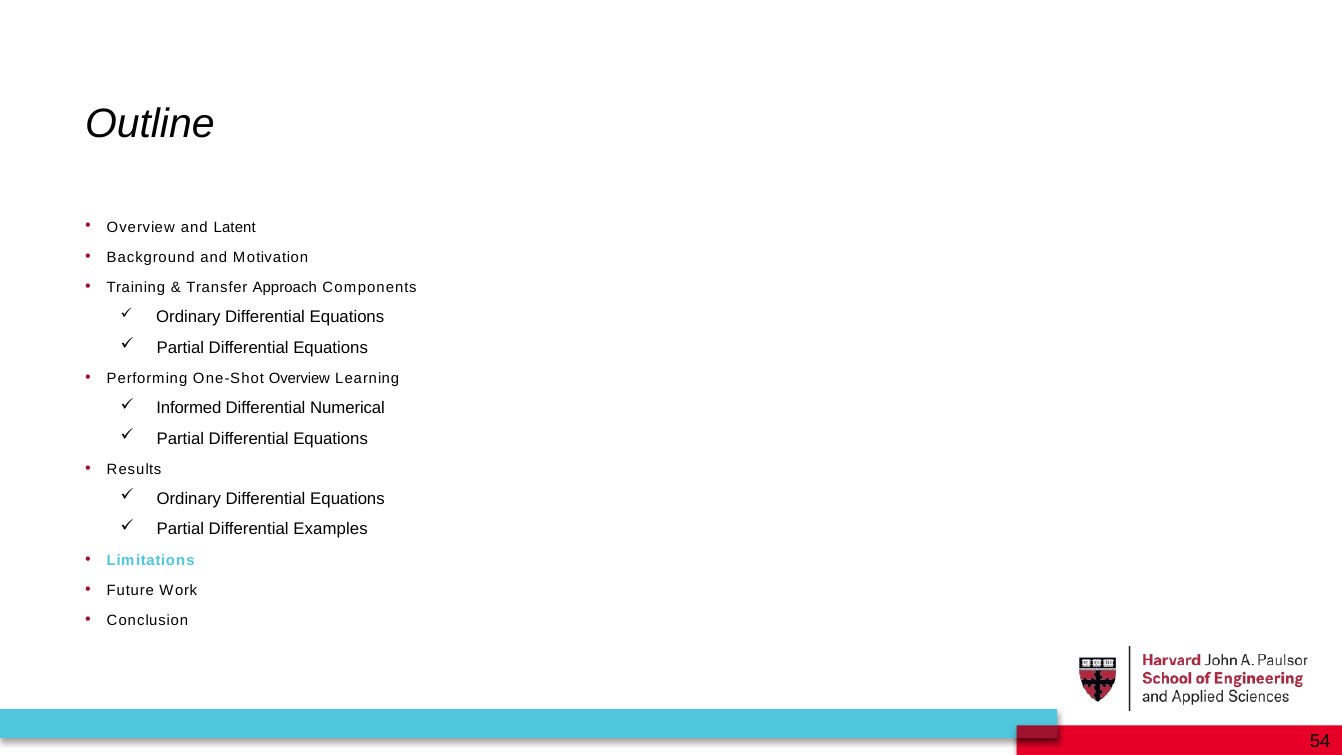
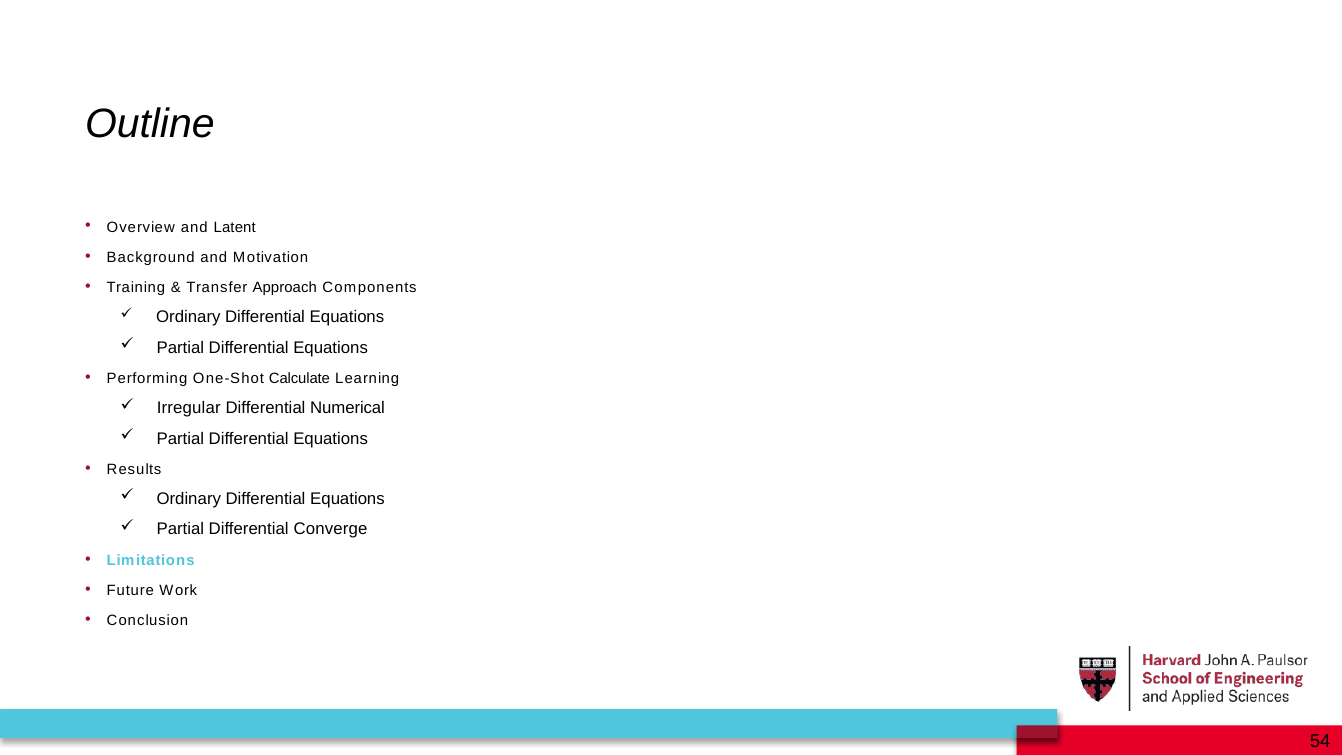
One-Shot Overview: Overview -> Calculate (299, 379)
Informed: Informed -> Irregular (189, 408)
Examples: Examples -> Converge (331, 529)
